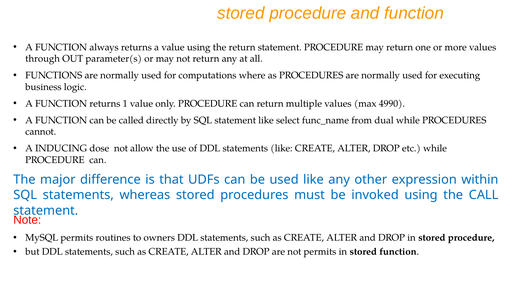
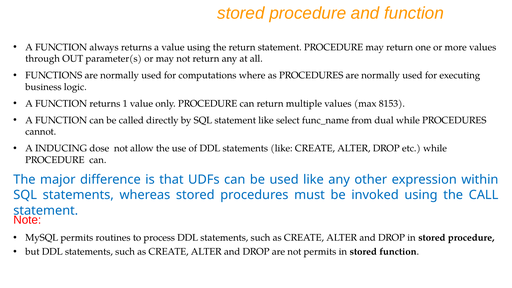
4990: 4990 -> 8153 (392, 104)
owners: owners -> process (159, 238)
